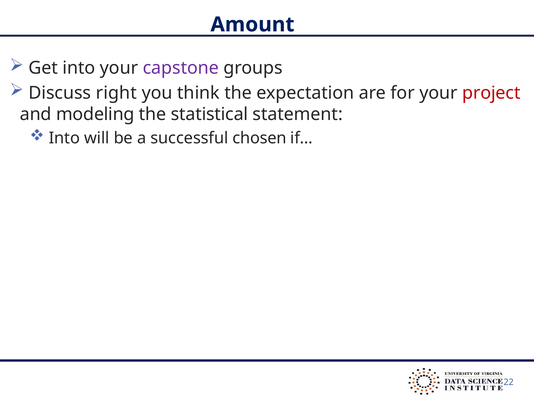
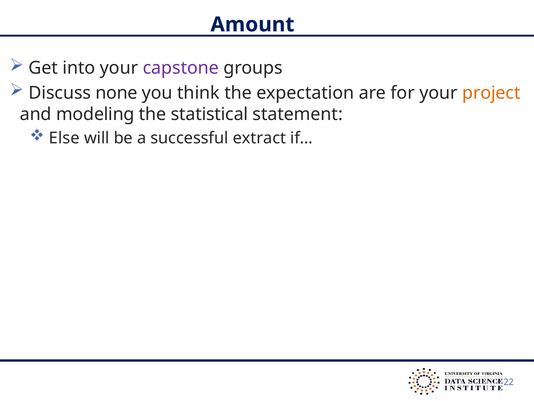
right: right -> none (117, 93)
project colour: red -> orange (491, 93)
Into: Into -> Else (64, 138)
chosen: chosen -> extract (259, 138)
